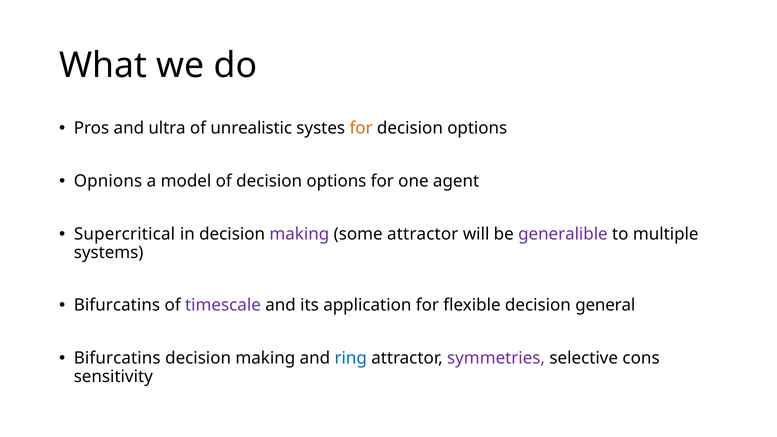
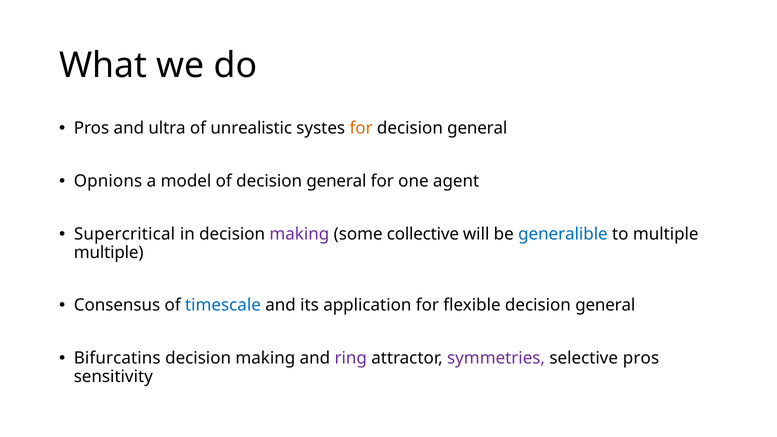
options: options -> general (477, 128)
of decision options: options -> general (336, 181)
some attractor: attractor -> collective (423, 234)
generalible colour: purple -> blue (563, 234)
systems: systems -> multiple (109, 252)
Bifurcatins: Bifurcatins -> Consensus (117, 305)
timescale colour: purple -> blue (223, 305)
ring colour: blue -> purple (351, 358)
selective cons: cons -> pros (641, 358)
